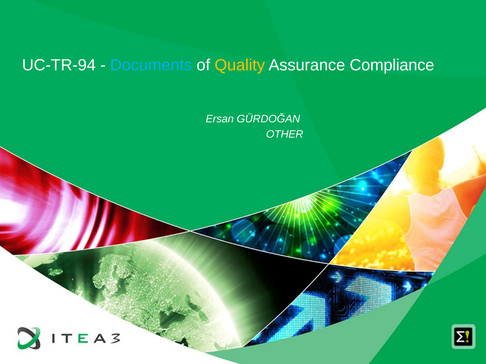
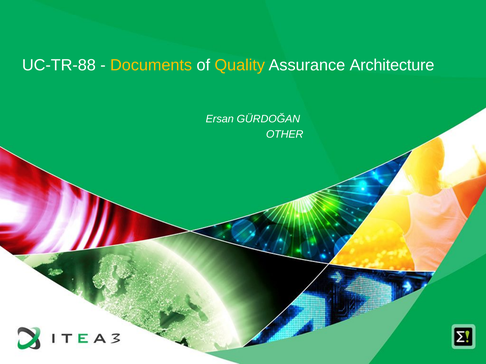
UC-TR-94: UC-TR-94 -> UC-TR-88 (59, 65)
Documents colour: light blue -> yellow (151, 65)
Compliance: Compliance -> Architecture (392, 65)
